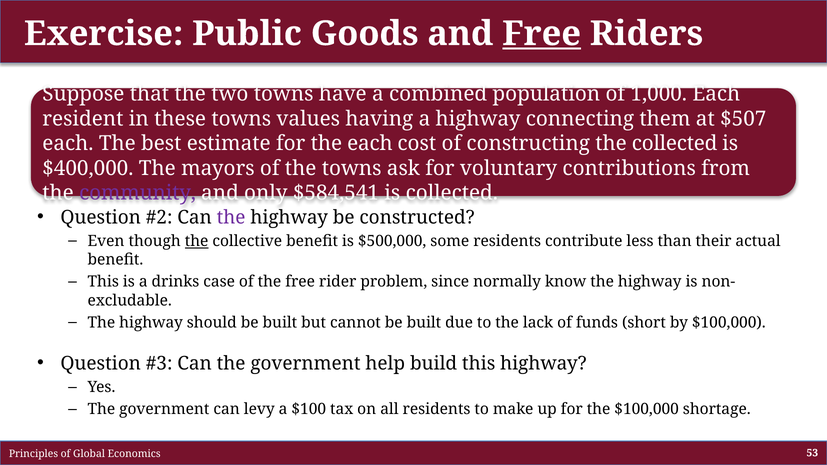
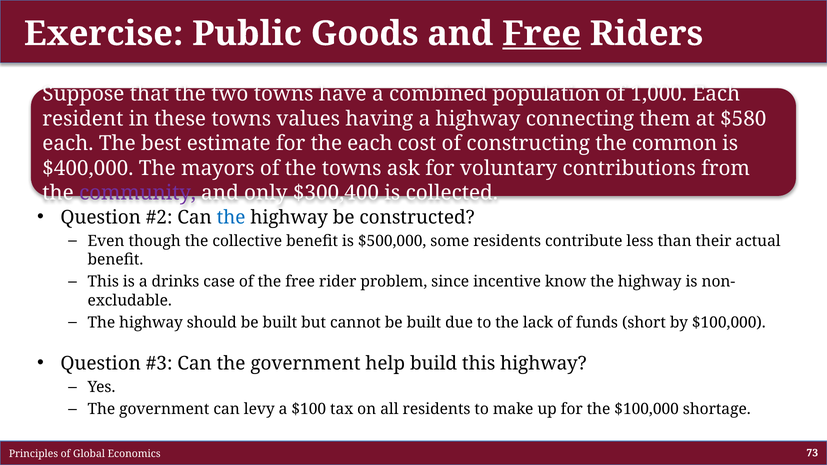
$507: $507 -> $580 (743, 119)
the collected: collected -> common (675, 144)
$584,541: $584,541 -> $300,400 (336, 193)
the colour: purple -> blue (231, 217)
the underline: present -> none (197, 241)
normally: normally -> incentive (507, 282)
53: 53 -> 73 (812, 453)
